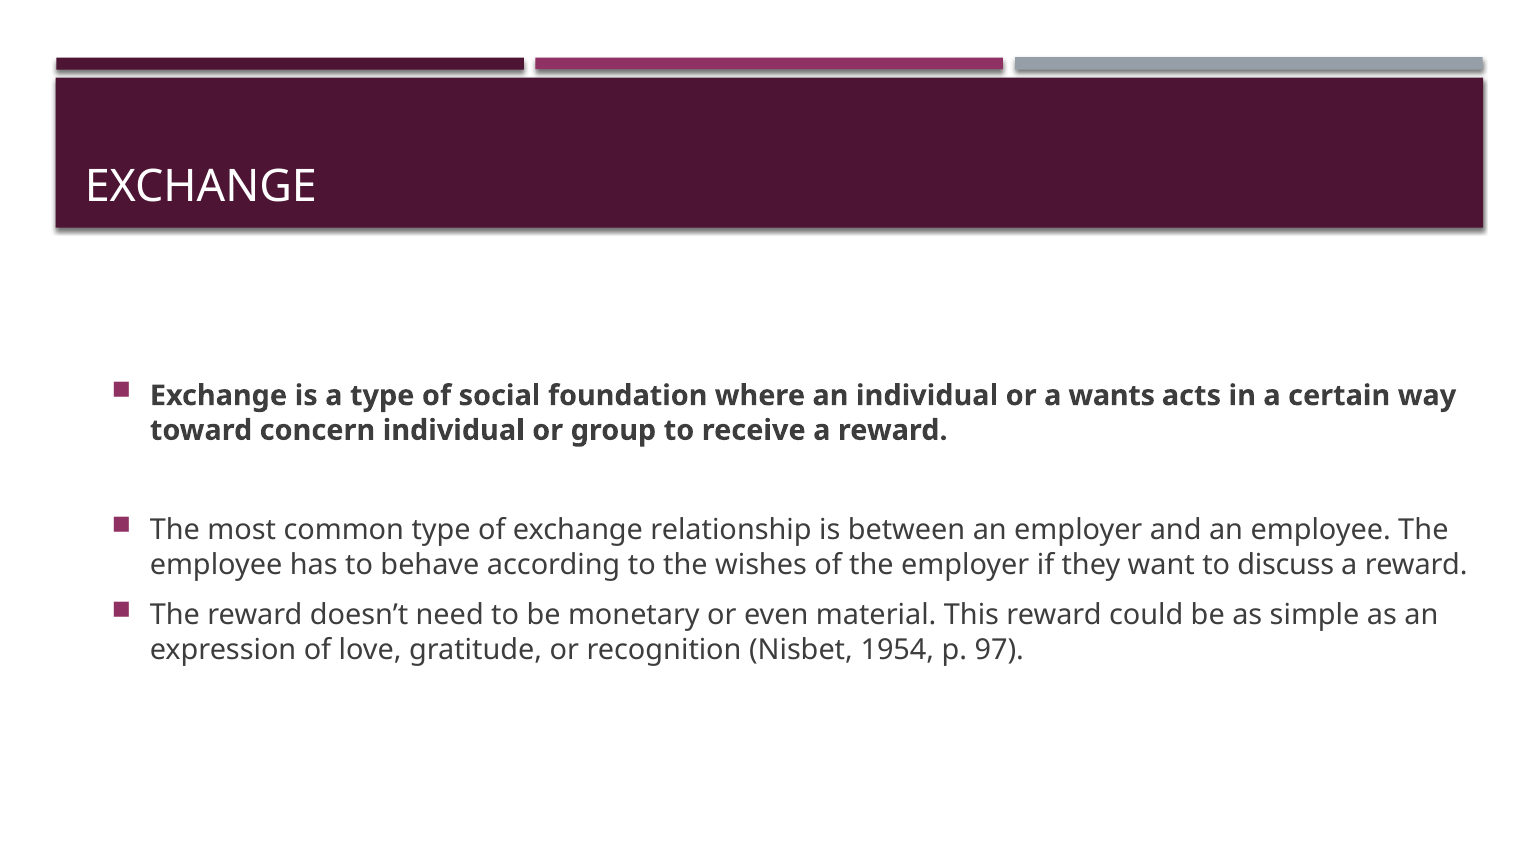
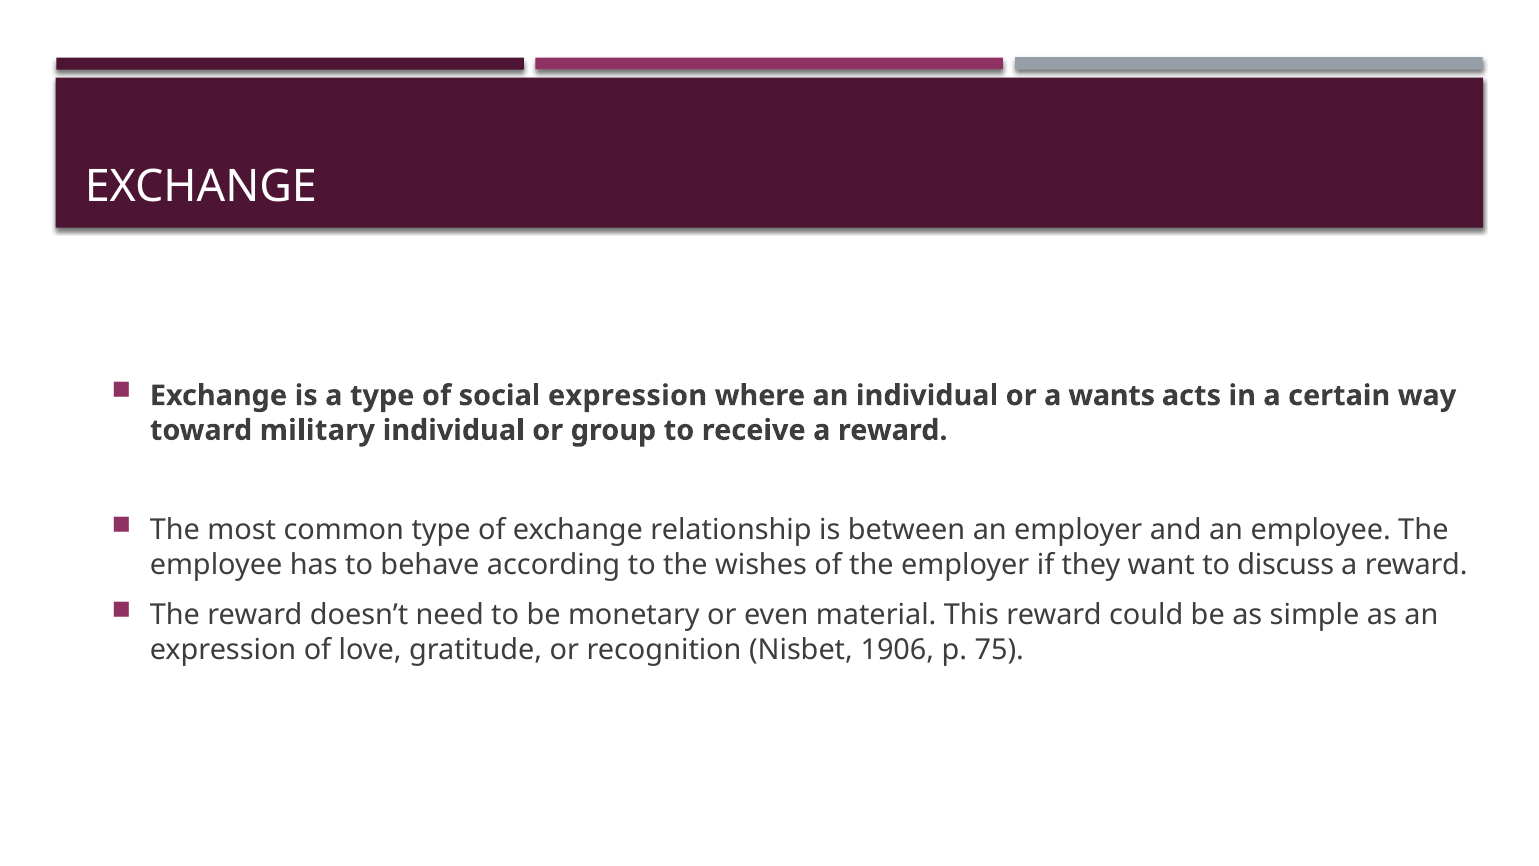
social foundation: foundation -> expression (628, 396)
concern: concern -> military (317, 430)
1954: 1954 -> 1906 (897, 649)
97: 97 -> 75 (999, 649)
